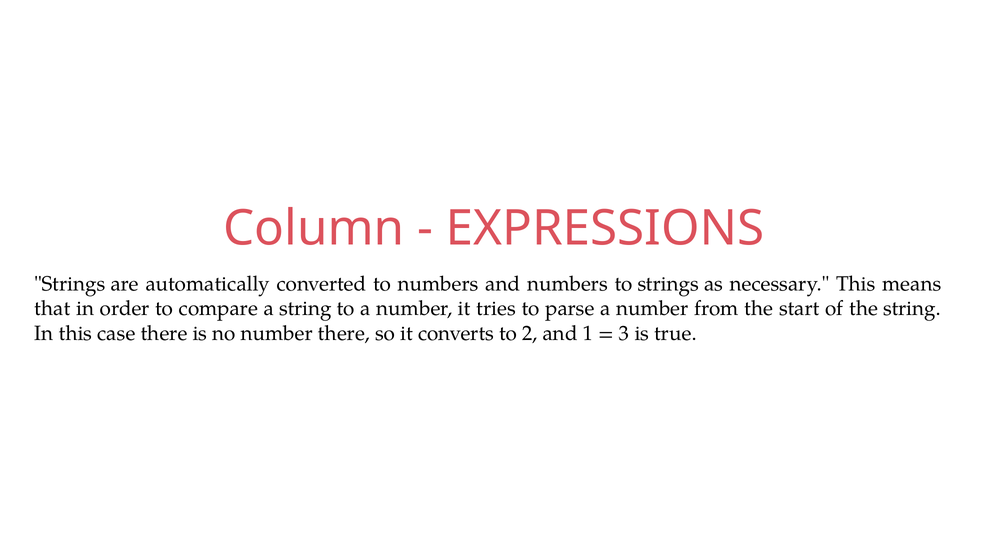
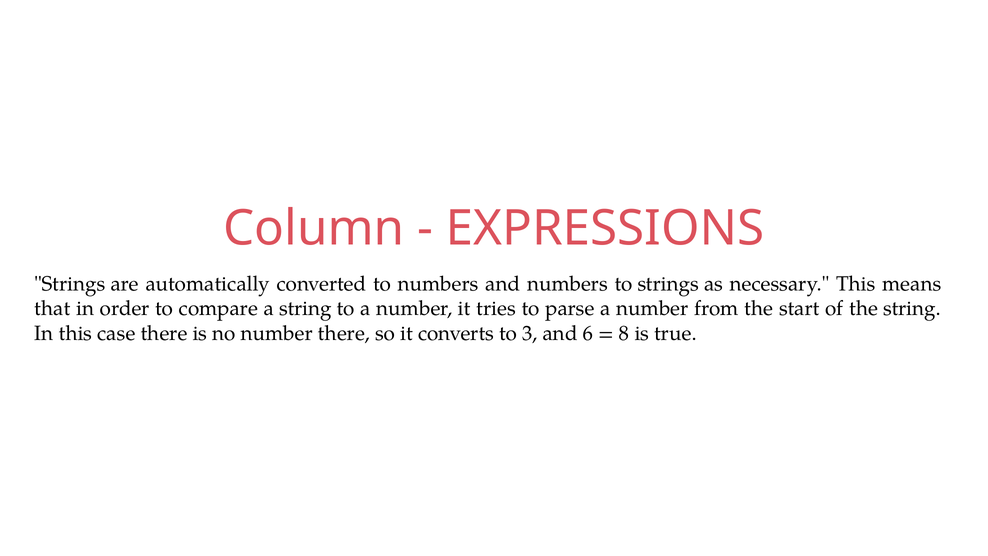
2: 2 -> 3 (530, 333)
1: 1 -> 6 (588, 333)
3: 3 -> 8 (624, 333)
